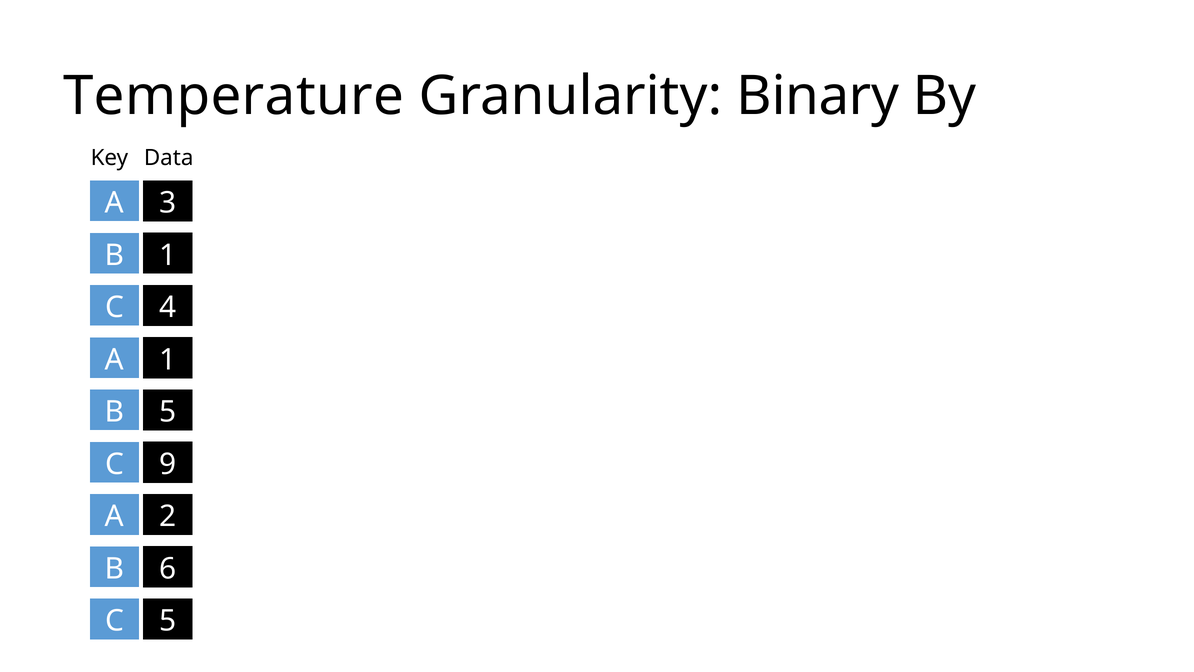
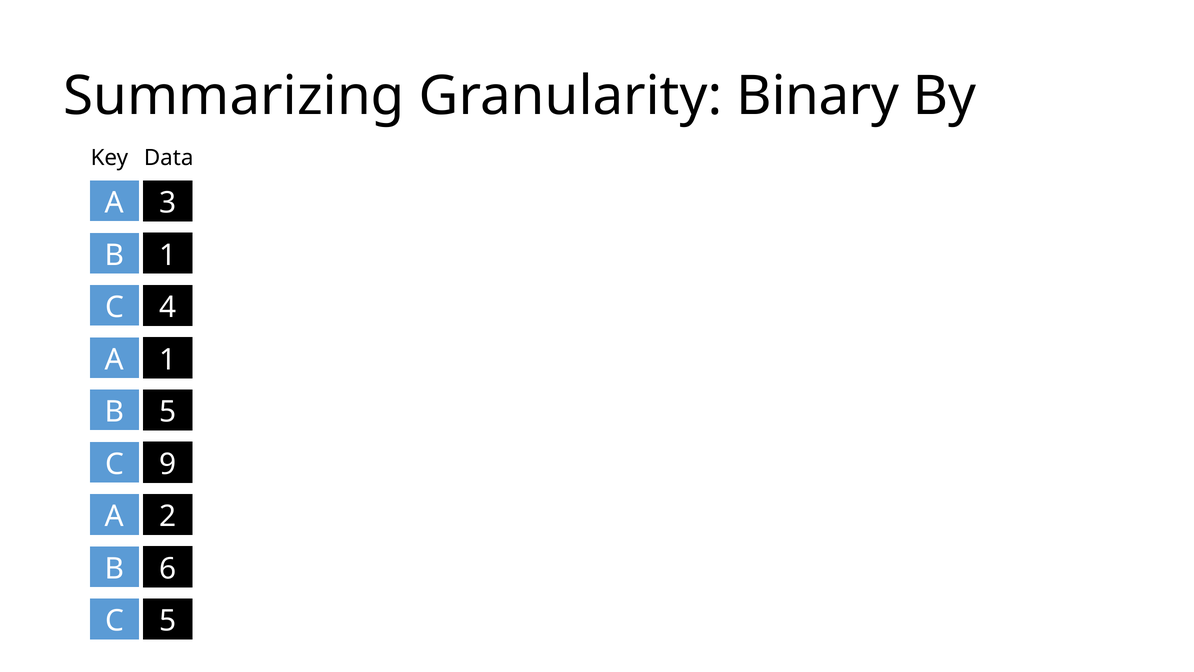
Temperature: Temperature -> Summarizing (234, 96)
